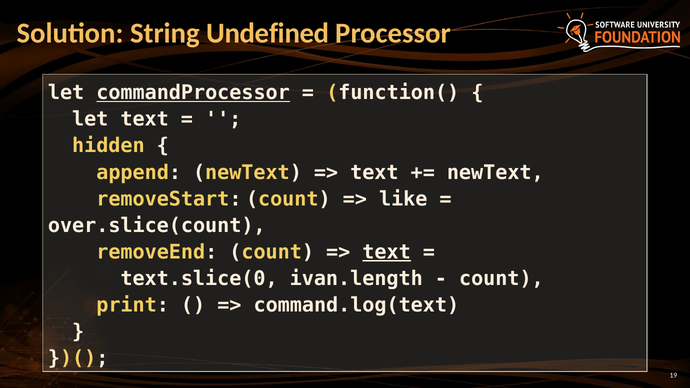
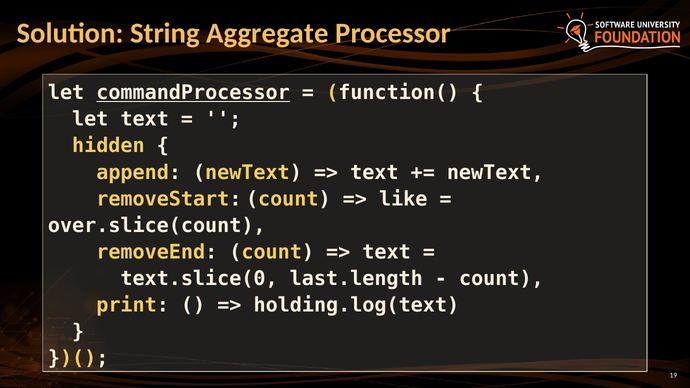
Undefined: Undefined -> Aggregate (268, 34)
text underline: present -> none (387, 252)
ivan.length: ivan.length -> last.length (356, 279)
command.log(text: command.log(text -> holding.log(text (356, 305)
